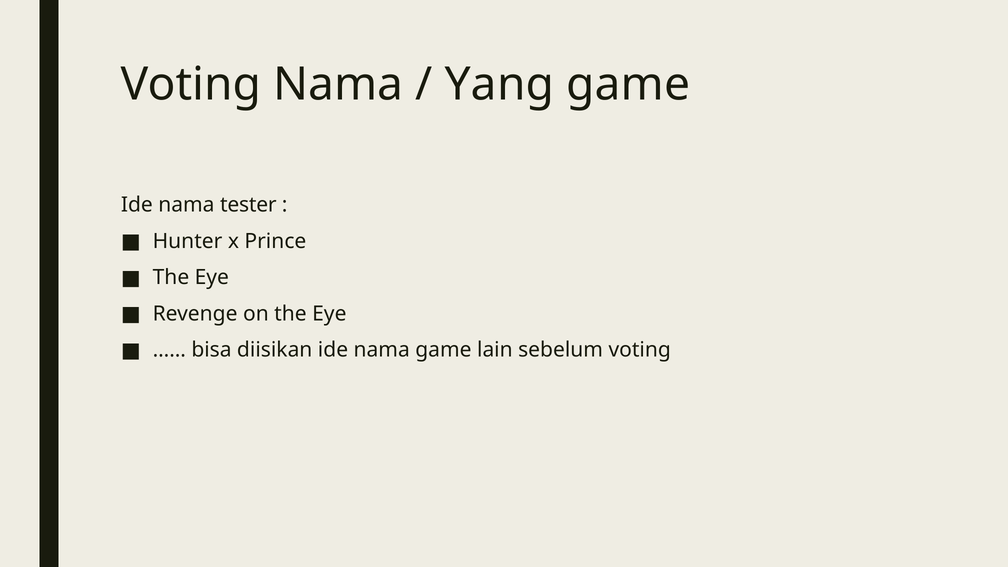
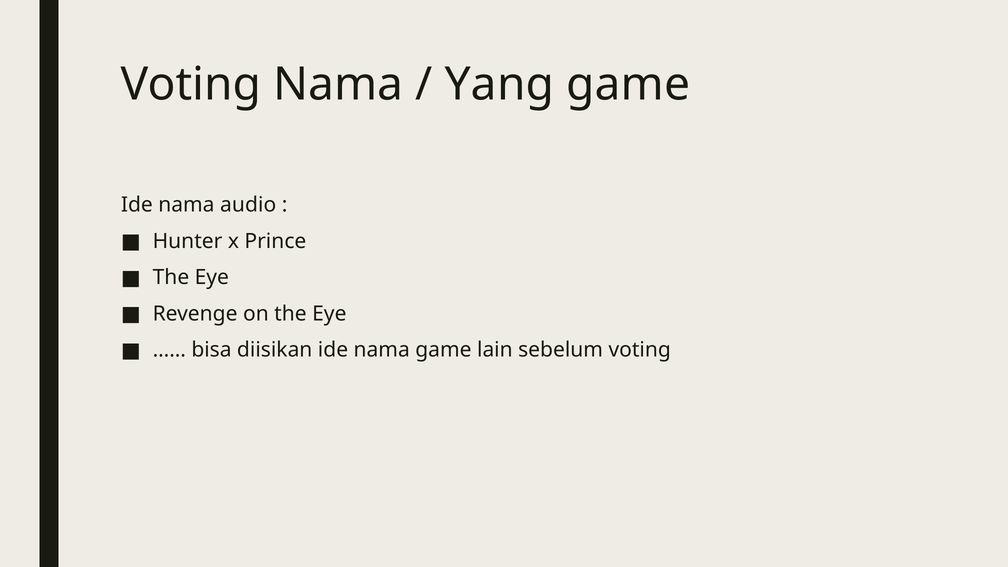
tester: tester -> audio (248, 205)
